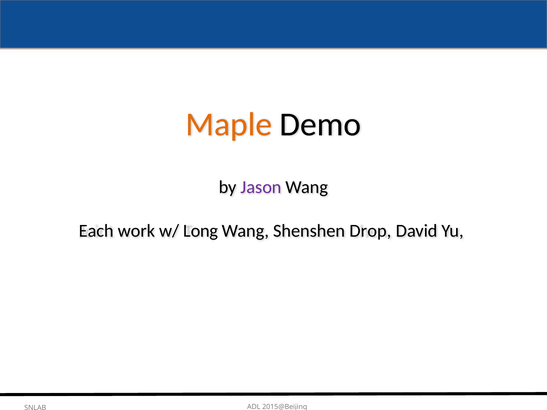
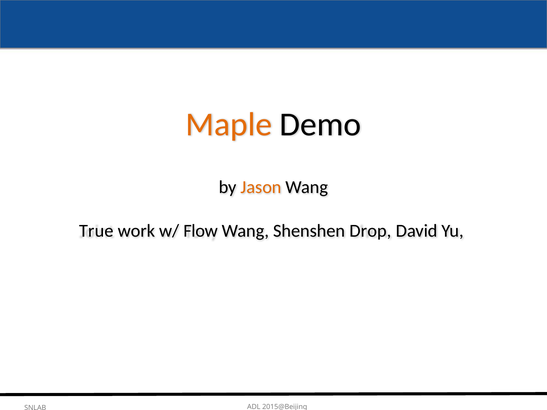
Jason colour: purple -> orange (261, 187)
Each: Each -> True (96, 231)
Long: Long -> Flow (201, 231)
